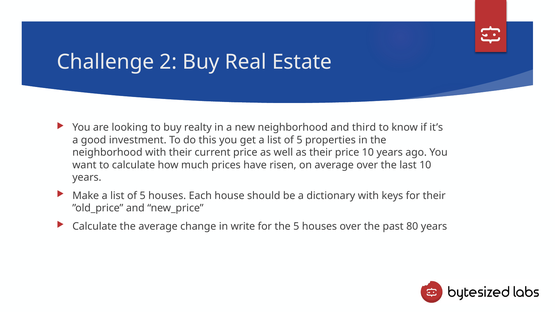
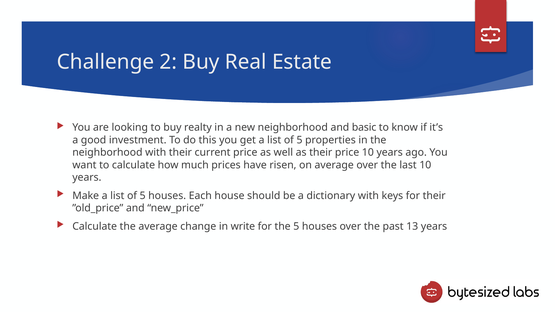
third: third -> basic (364, 128)
80: 80 -> 13 (412, 227)
